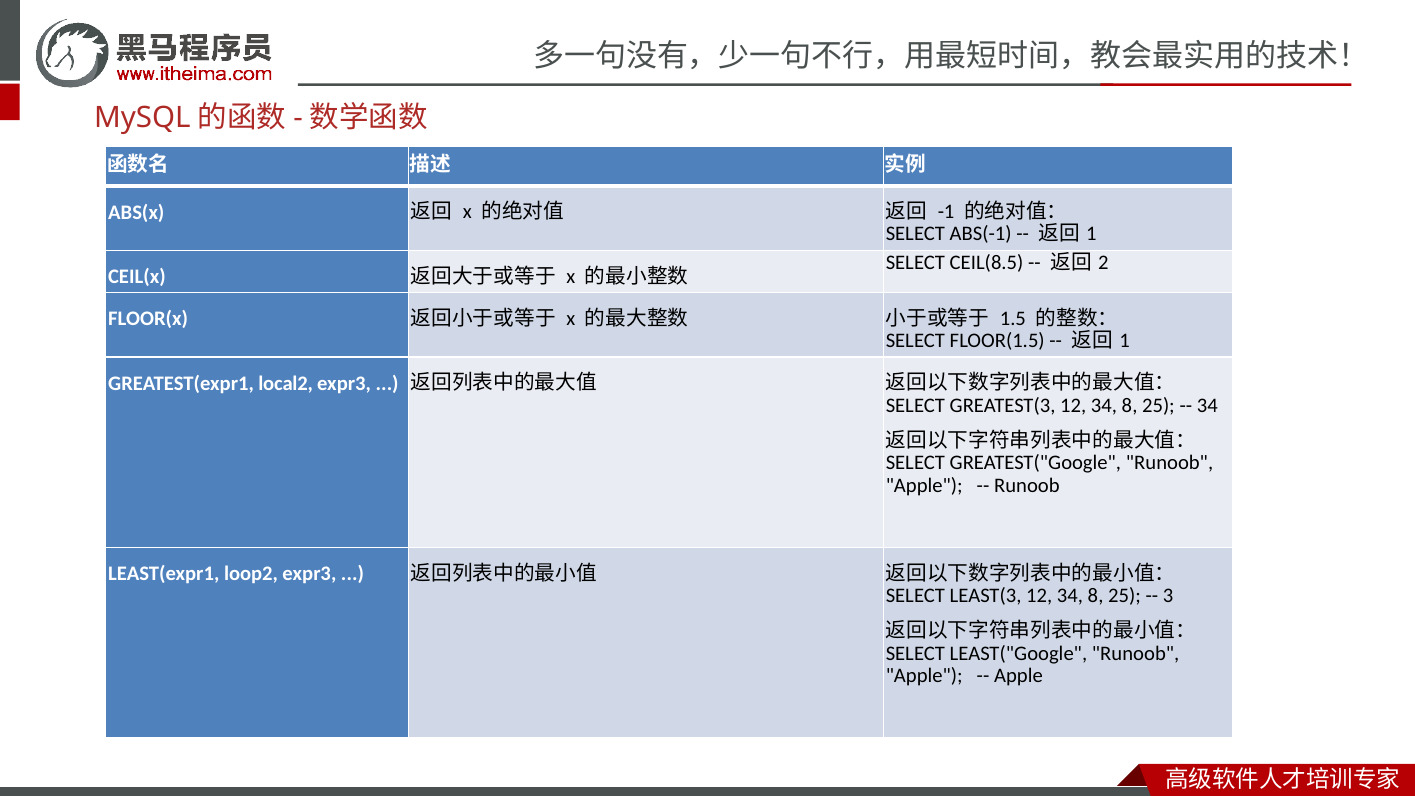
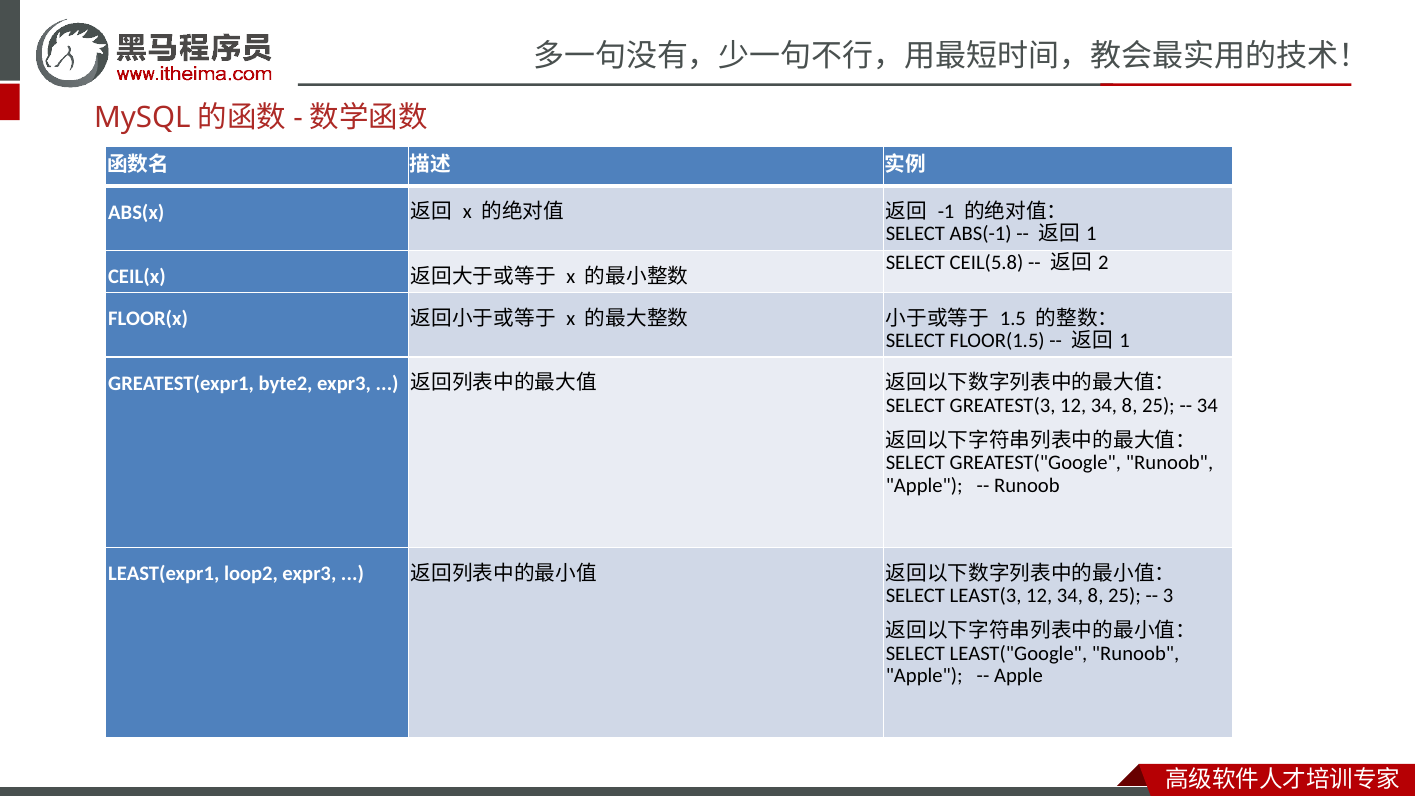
CEIL(8.5: CEIL(8.5 -> CEIL(5.8 (987, 263)
local2: local2 -> byte2 (286, 383)
